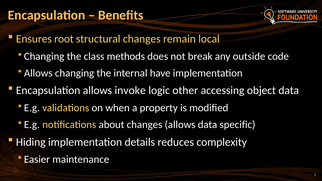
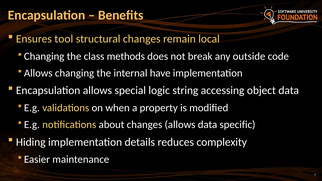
root: root -> tool (64, 39)
invoke: invoke -> special (130, 91)
other: other -> string (185, 91)
